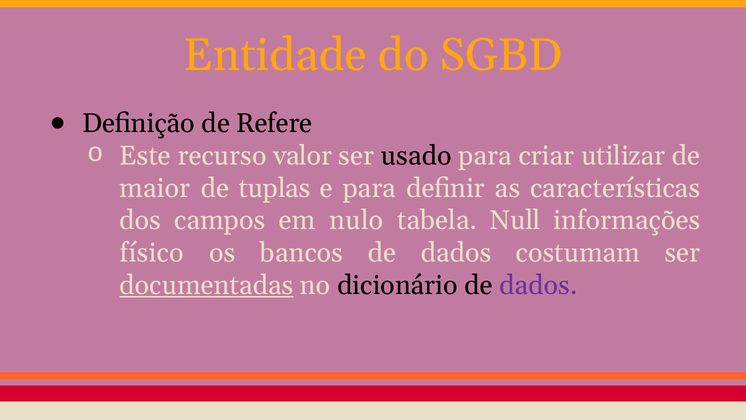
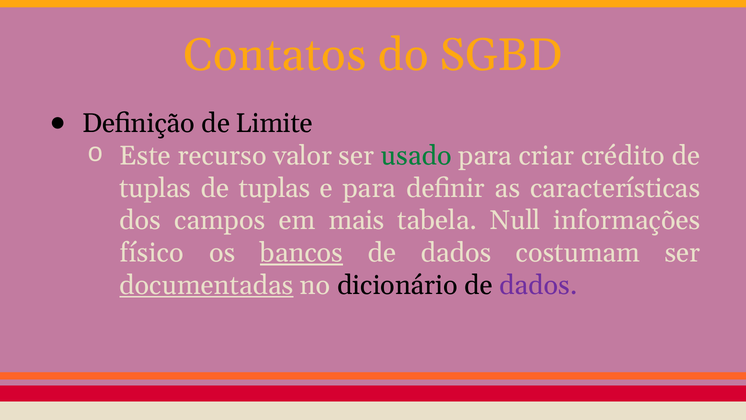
Entidade: Entidade -> Contatos (275, 55)
Refere: Refere -> Limite (274, 123)
usado colour: black -> green (416, 156)
utilizar: utilizar -> crédito (623, 156)
maior: maior -> tuplas (155, 188)
nulo: nulo -> mais (357, 220)
bancos underline: none -> present (301, 253)
